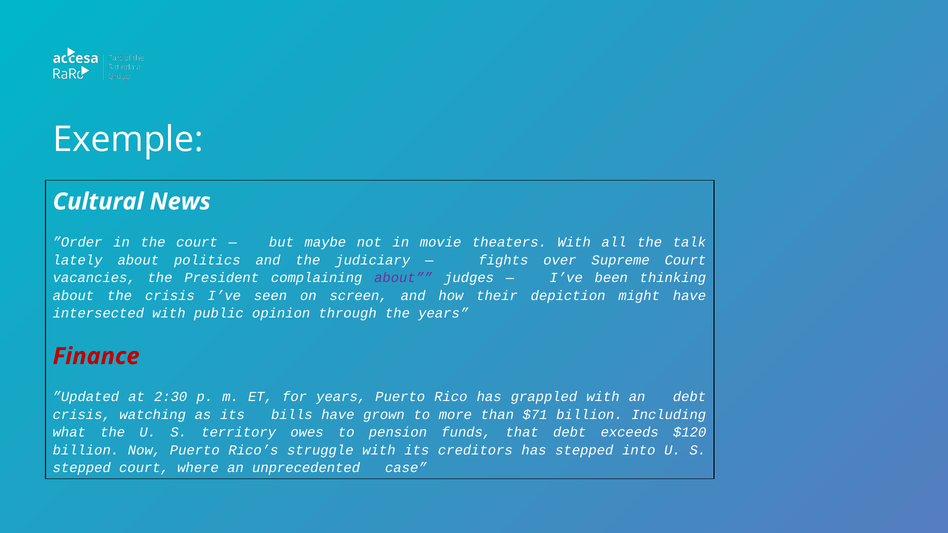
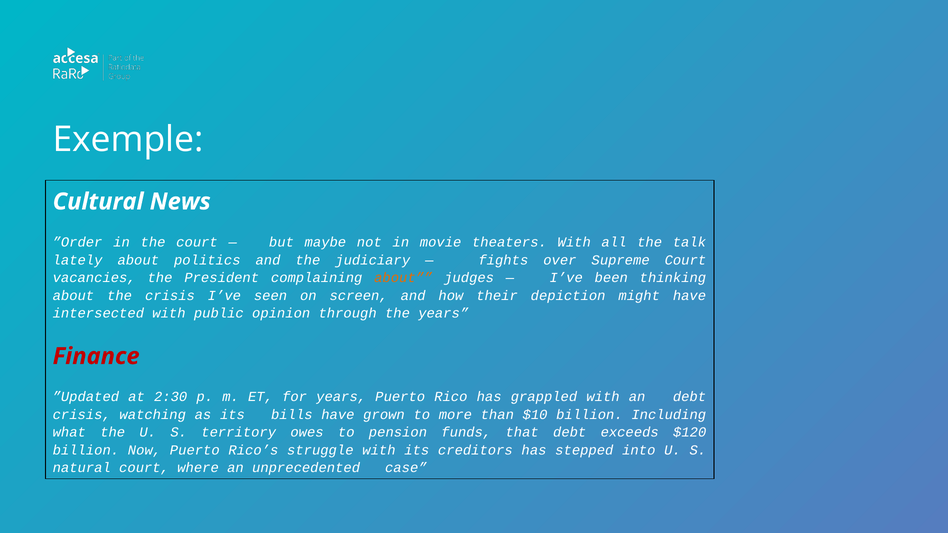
about colour: purple -> orange (403, 278)
$71: $71 -> $10 (535, 415)
stepped: stepped -> natural (82, 468)
